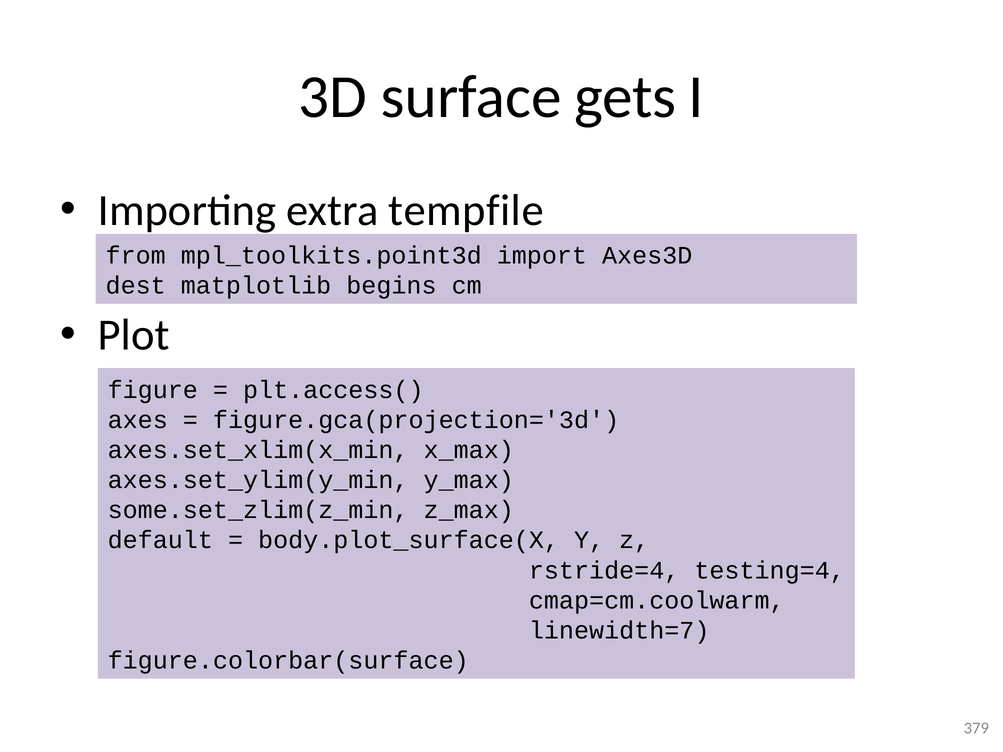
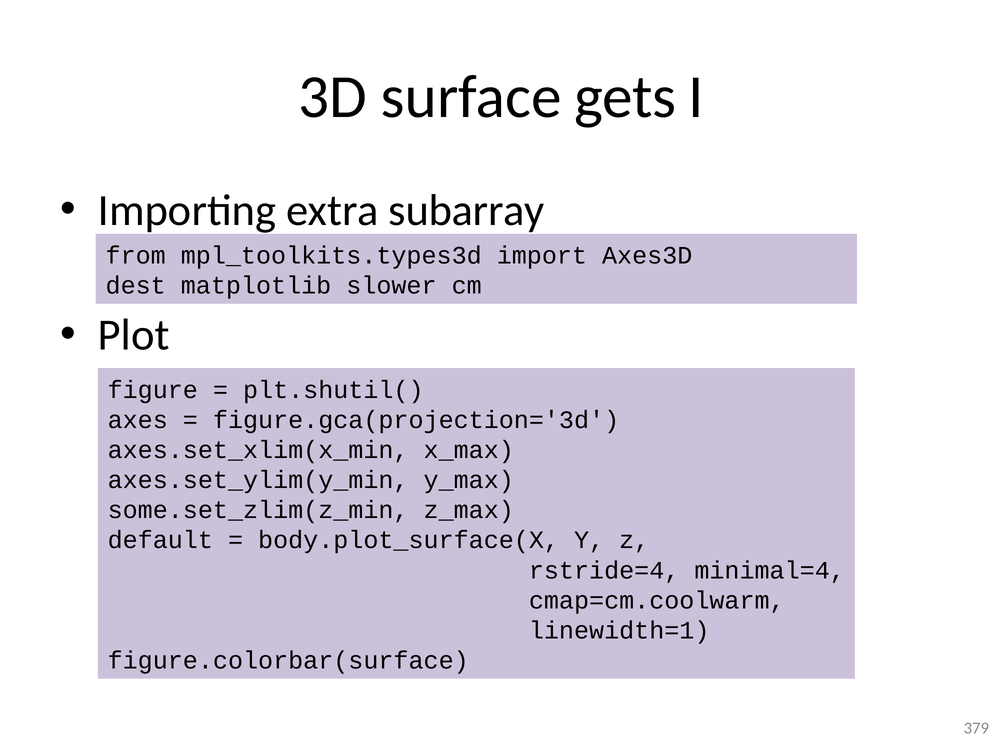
tempfile: tempfile -> subarray (466, 210)
mpl_toolkits.point3d: mpl_toolkits.point3d -> mpl_toolkits.types3d (331, 256)
begins: begins -> slower (391, 286)
plt.access(: plt.access( -> plt.shutil( (333, 390)
testing=4: testing=4 -> minimal=4 (770, 570)
linewidth=7: linewidth=7 -> linewidth=1 (619, 631)
